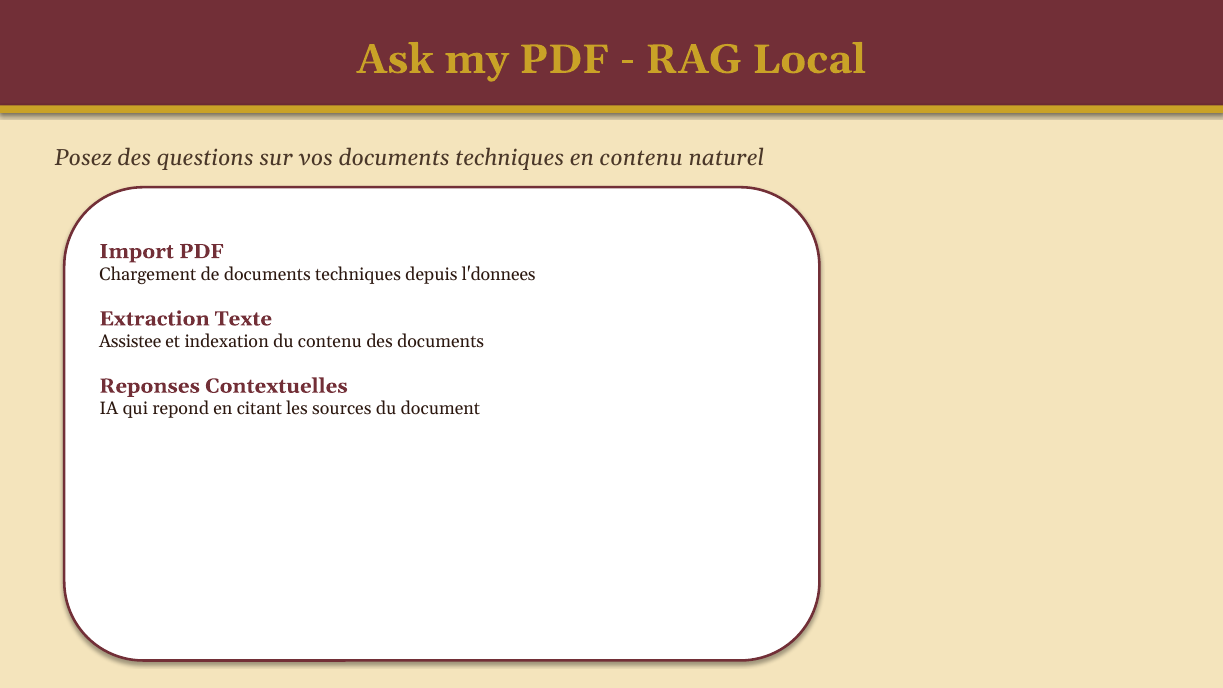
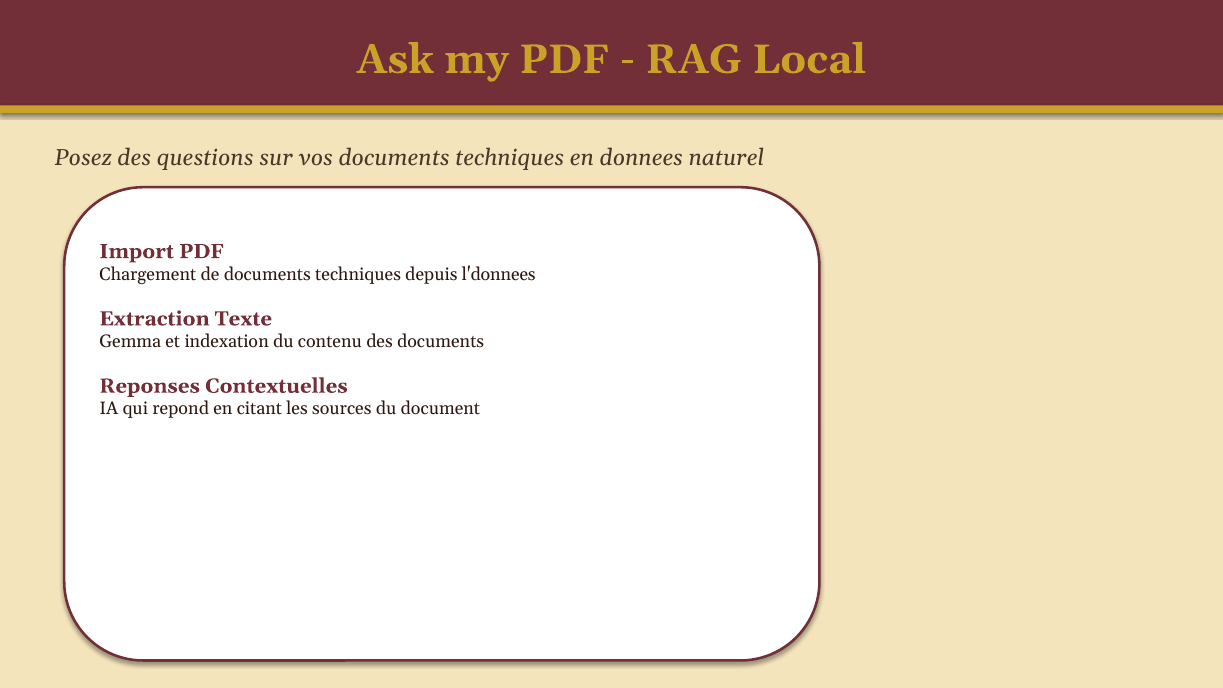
en contenu: contenu -> donnees (641, 157)
Assistee: Assistee -> Gemma (130, 341)
